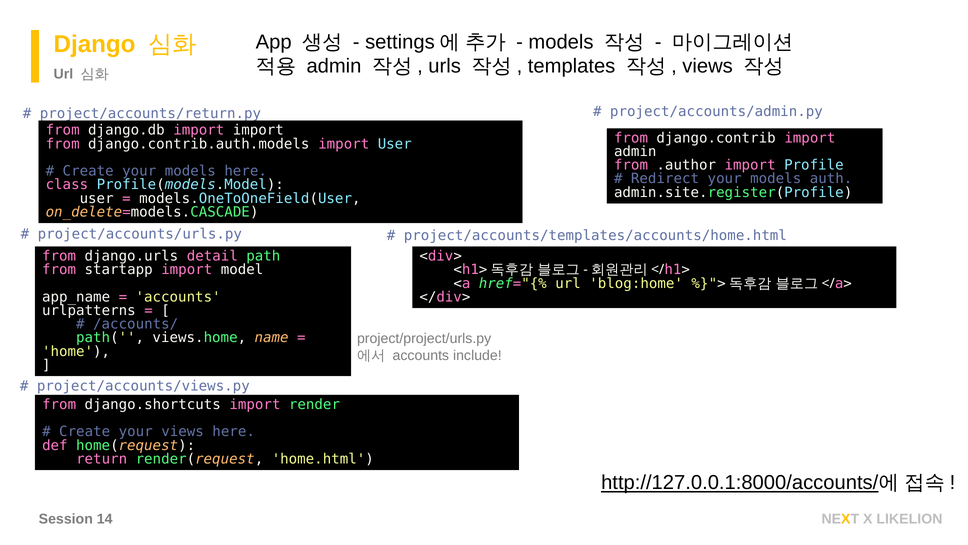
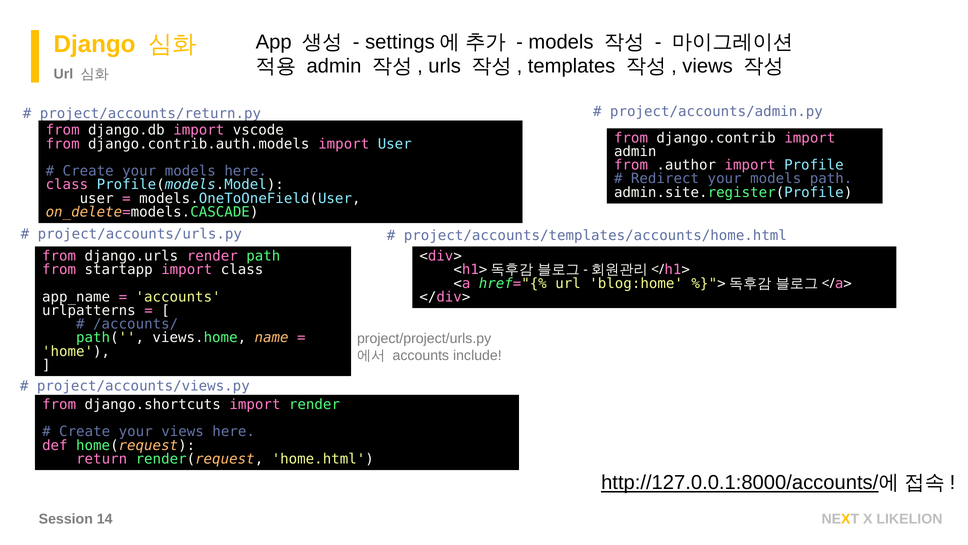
import import: import -> vscode (258, 130)
models auth: auth -> path (831, 179)
django.urls detail: detail -> render (212, 256)
import model: model -> class (242, 269)
